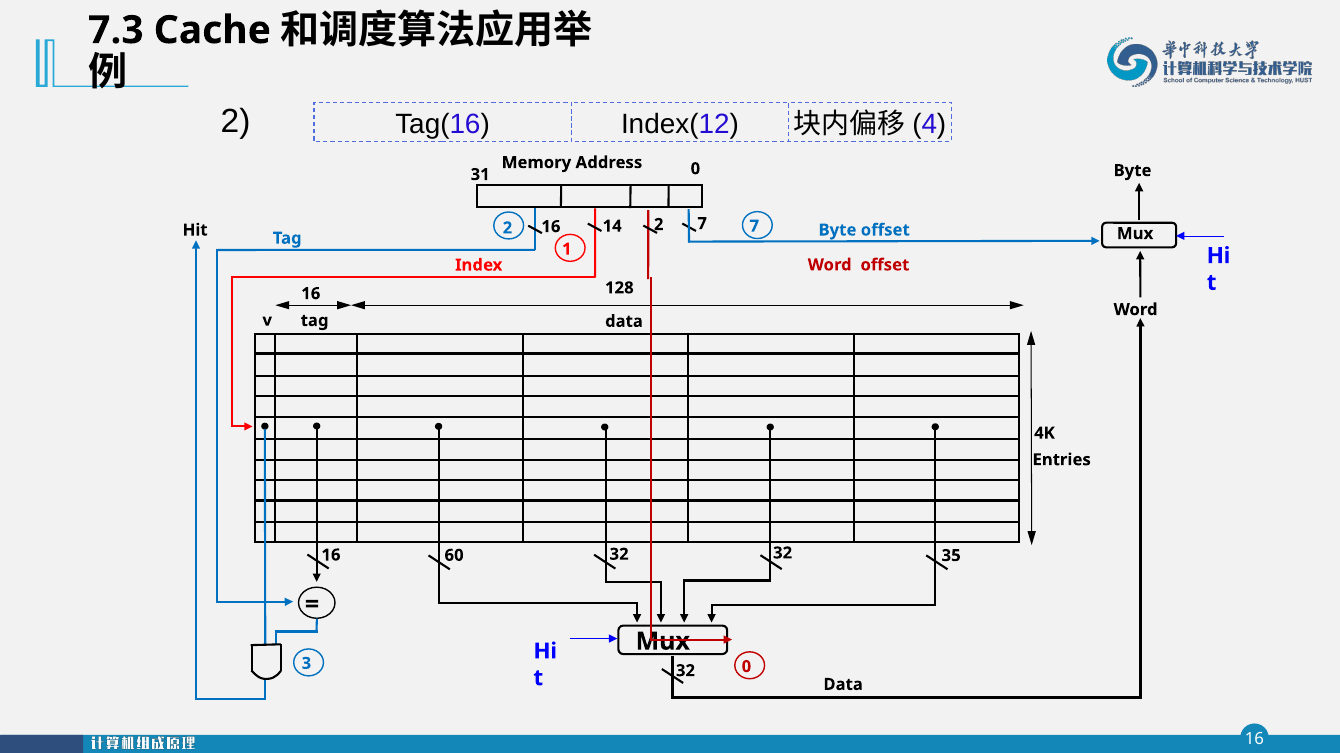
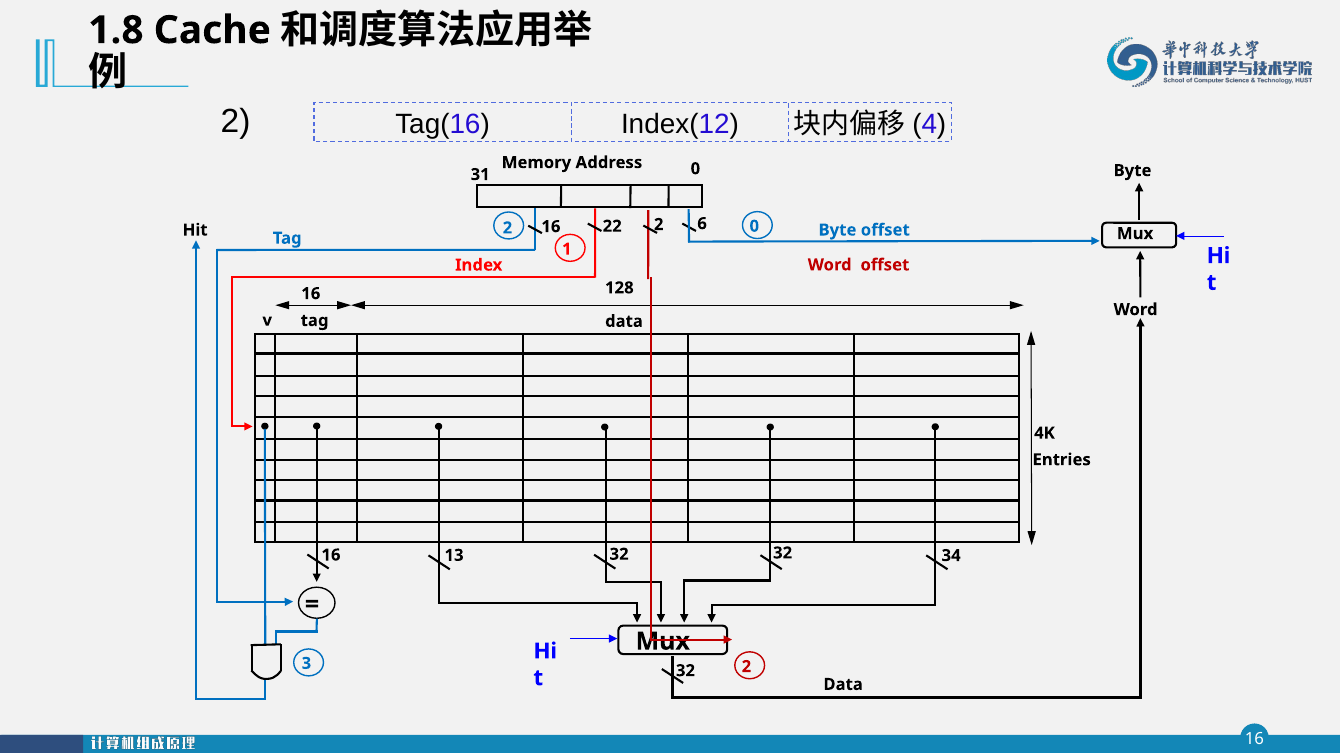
7.3: 7.3 -> 1.8 (116, 30)
14: 14 -> 22 (612, 226)
7: 7 -> 6 (702, 224)
7: 7 -> 0 (754, 226)
60: 60 -> 13 (454, 556)
35: 35 -> 34 (951, 556)
3 0: 0 -> 2 (746, 667)
